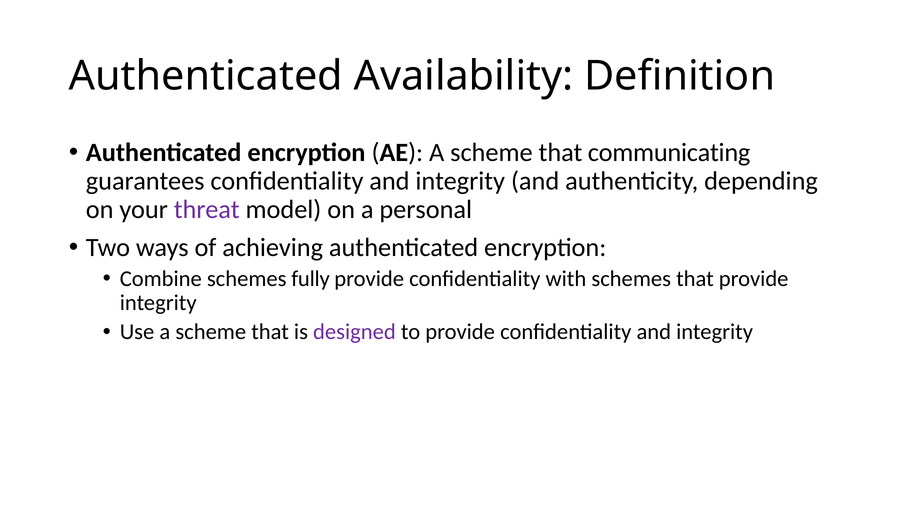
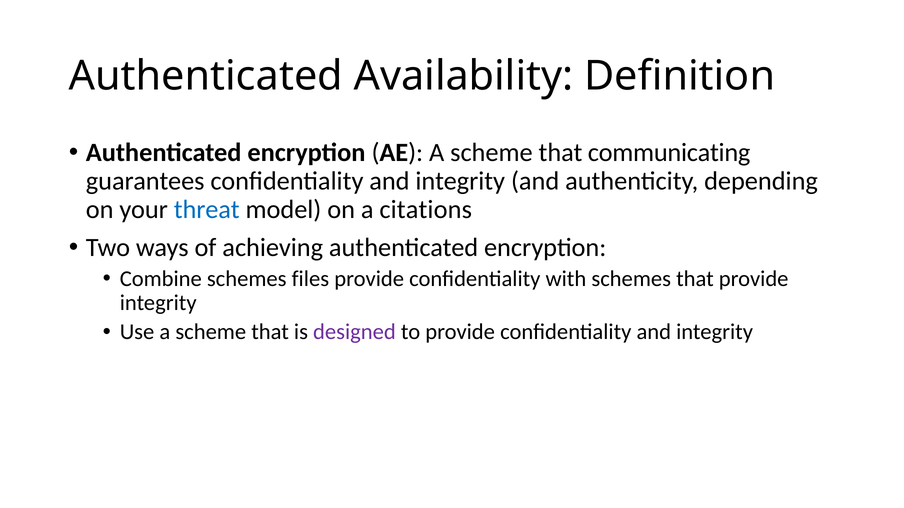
threat colour: purple -> blue (207, 210)
personal: personal -> citations (426, 210)
fully: fully -> files (310, 279)
